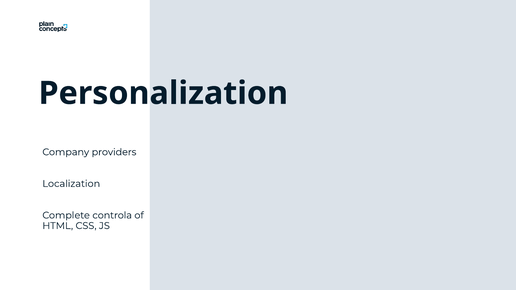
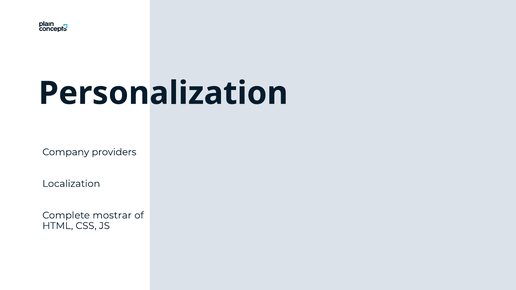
controla: controla -> mostrar (112, 215)
